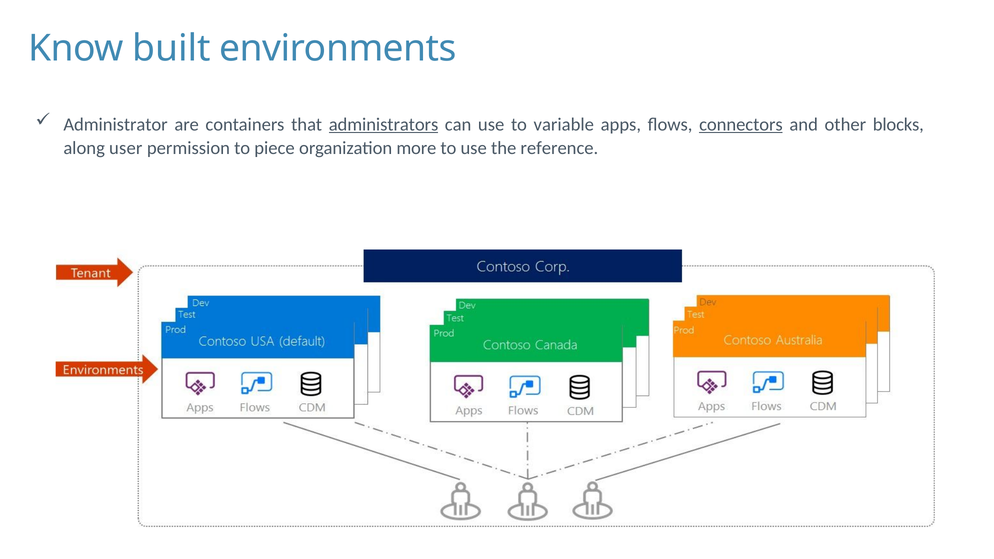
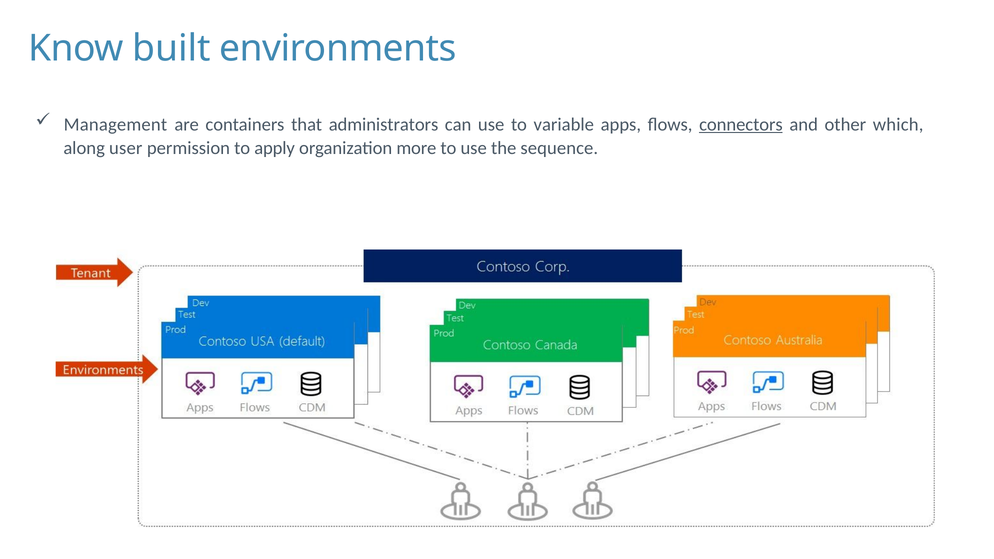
Administrator: Administrator -> Management (115, 124)
administrators underline: present -> none (384, 124)
blocks: blocks -> which (898, 124)
piece: piece -> apply (275, 148)
reference: reference -> sequence (559, 148)
